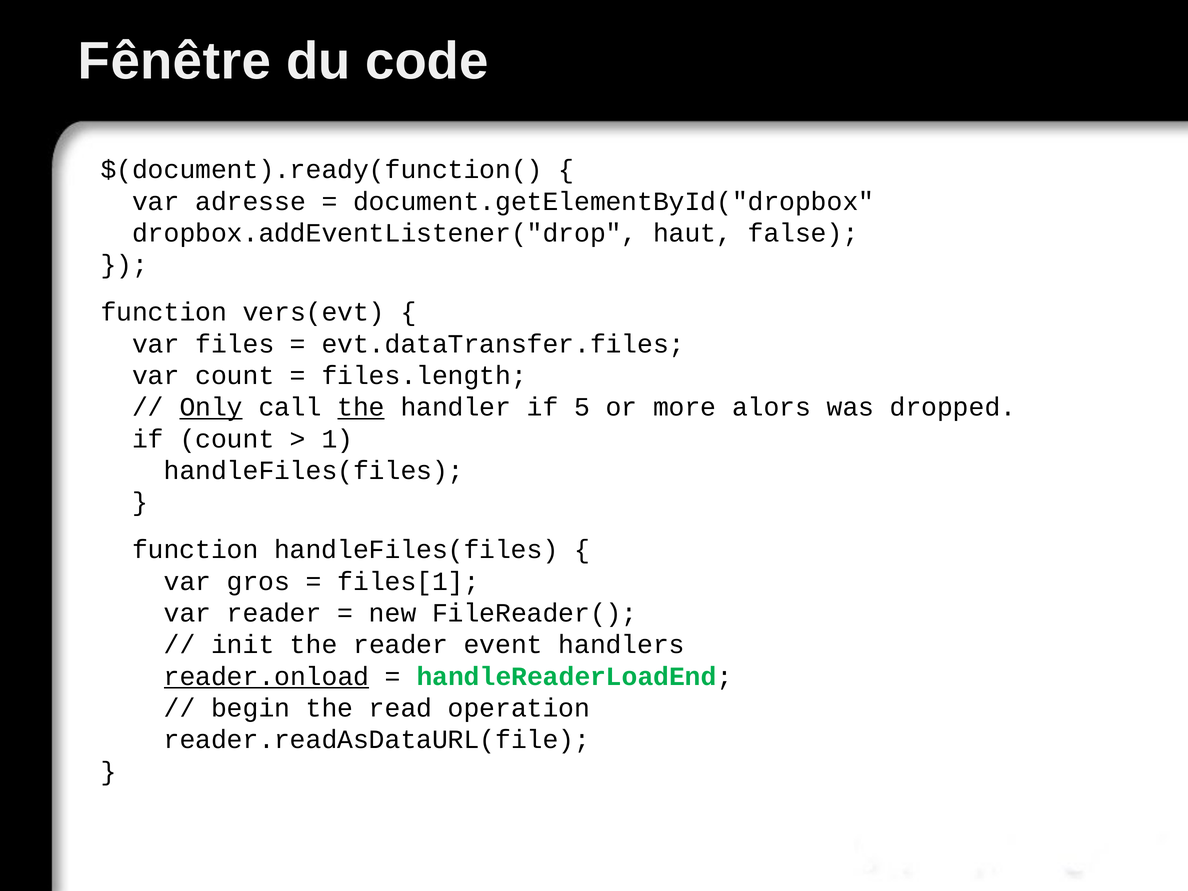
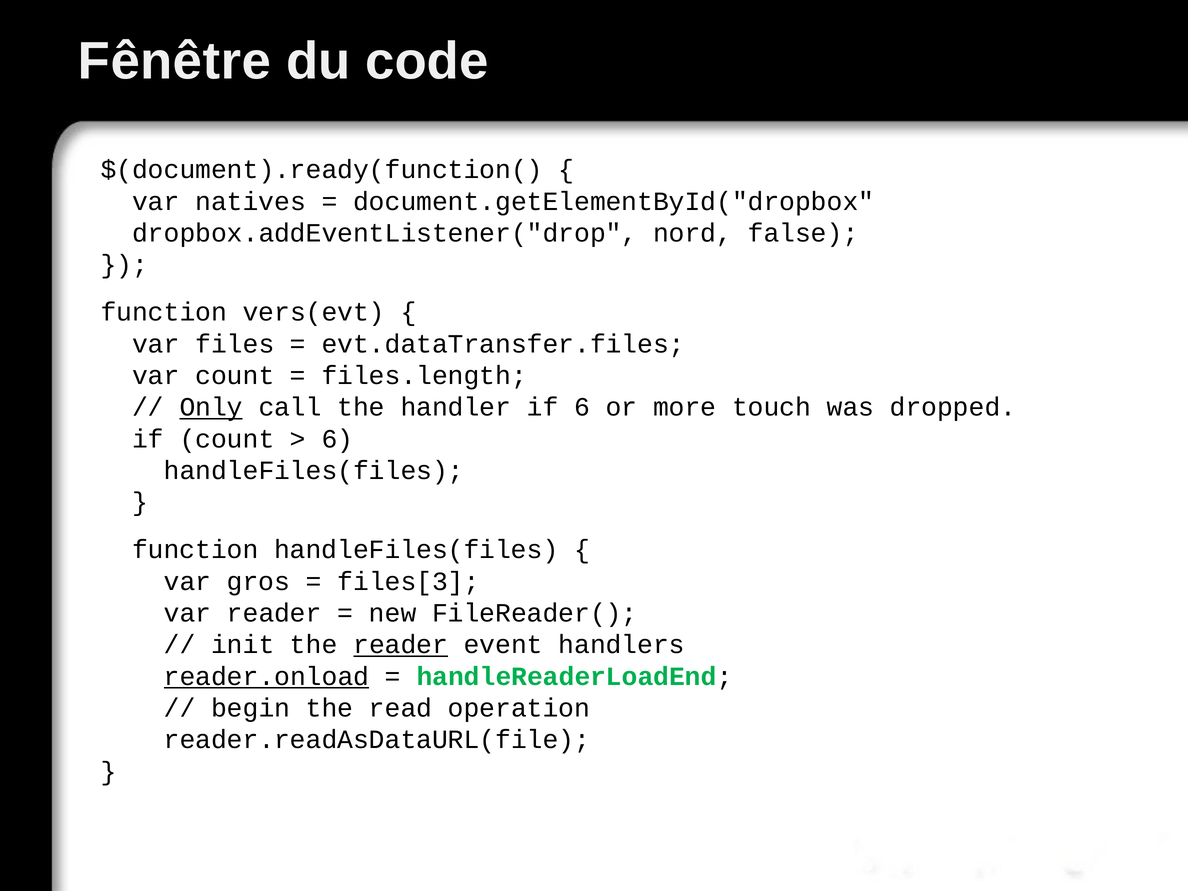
adresse: adresse -> natives (251, 201)
haut: haut -> nord (693, 233)
the underline: present -> none (361, 407)
if 5: 5 -> 6 (582, 407)
alors: alors -> touch (772, 407)
1: 1 -> 6 (337, 439)
files[1: files[1 -> files[3 (408, 581)
reader underline: none -> present (401, 645)
